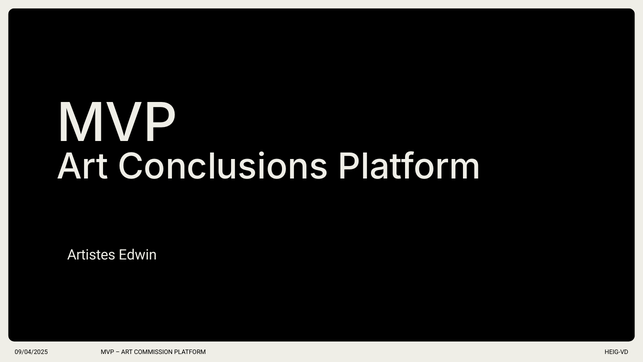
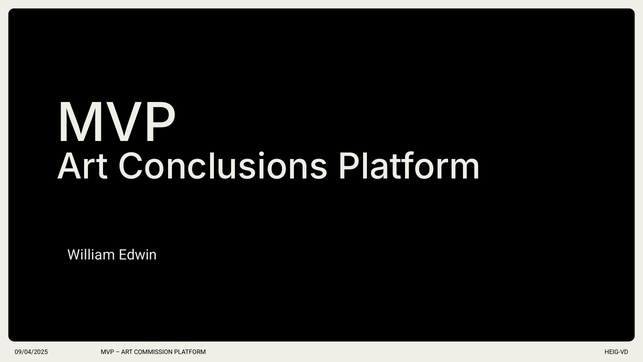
Artistes: Artistes -> William (91, 255)
